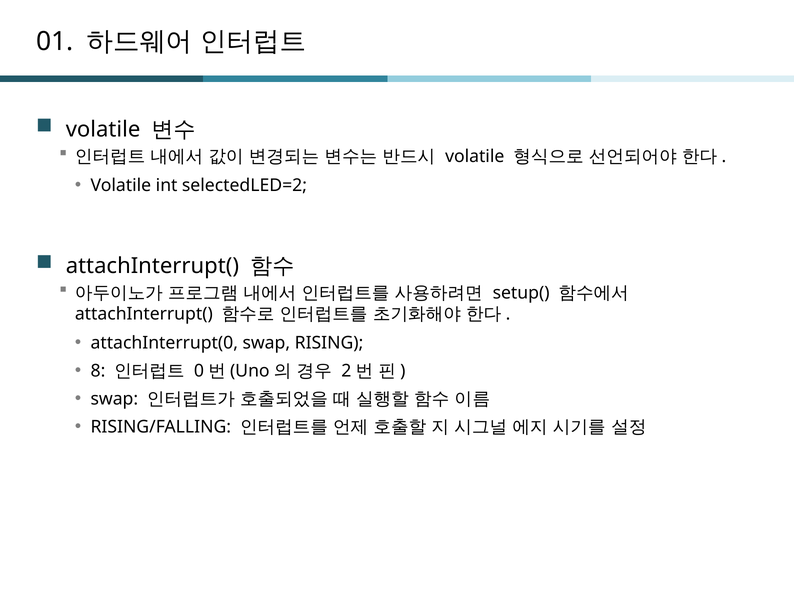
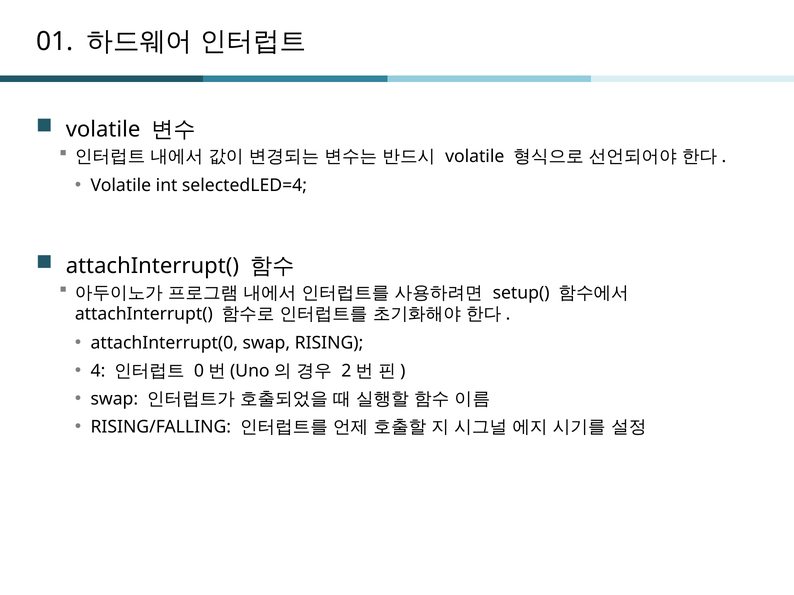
selectedLED=2: selectedLED=2 -> selectedLED=4 (244, 186)
8: 8 -> 4 (98, 371)
